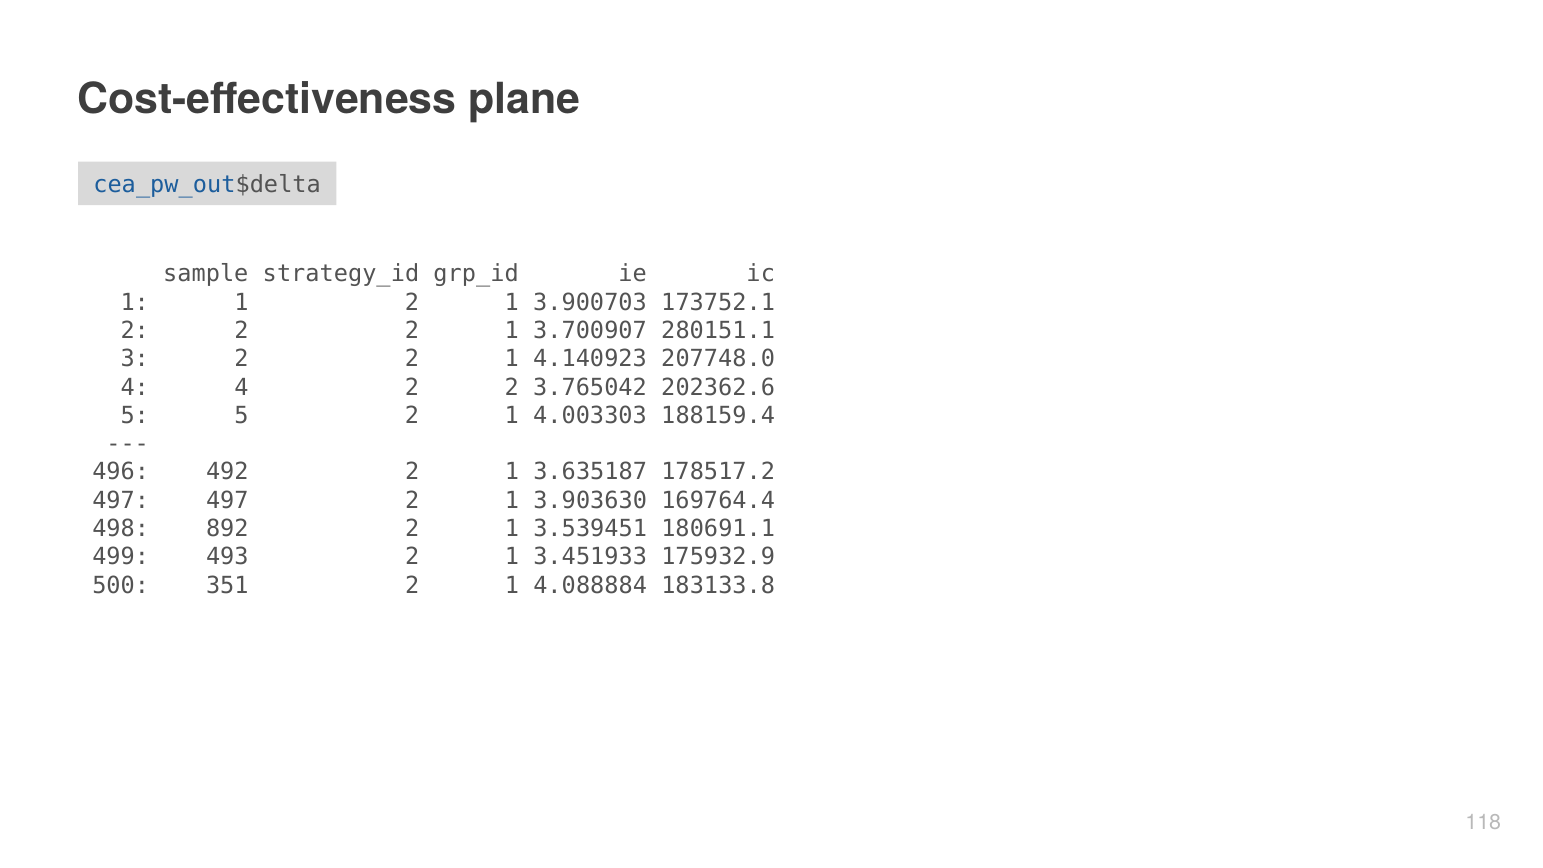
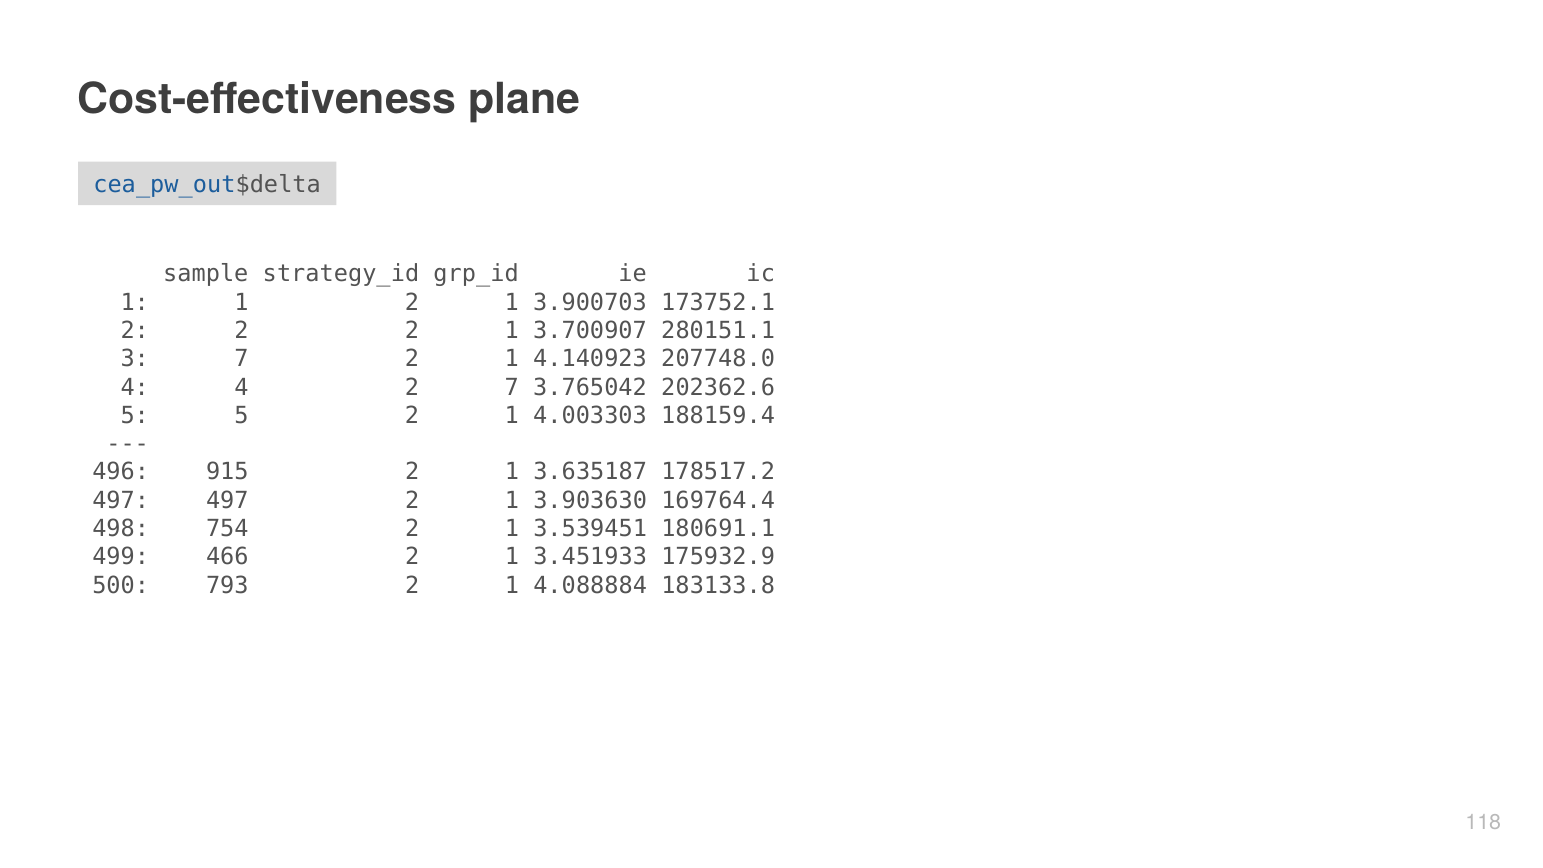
3 2: 2 -> 7 (241, 359)
4 2 2: 2 -> 7 (512, 387)
492: 492 -> 915 (227, 472)
892: 892 -> 754 (227, 529)
493: 493 -> 466 (227, 557)
351: 351 -> 793 (227, 585)
